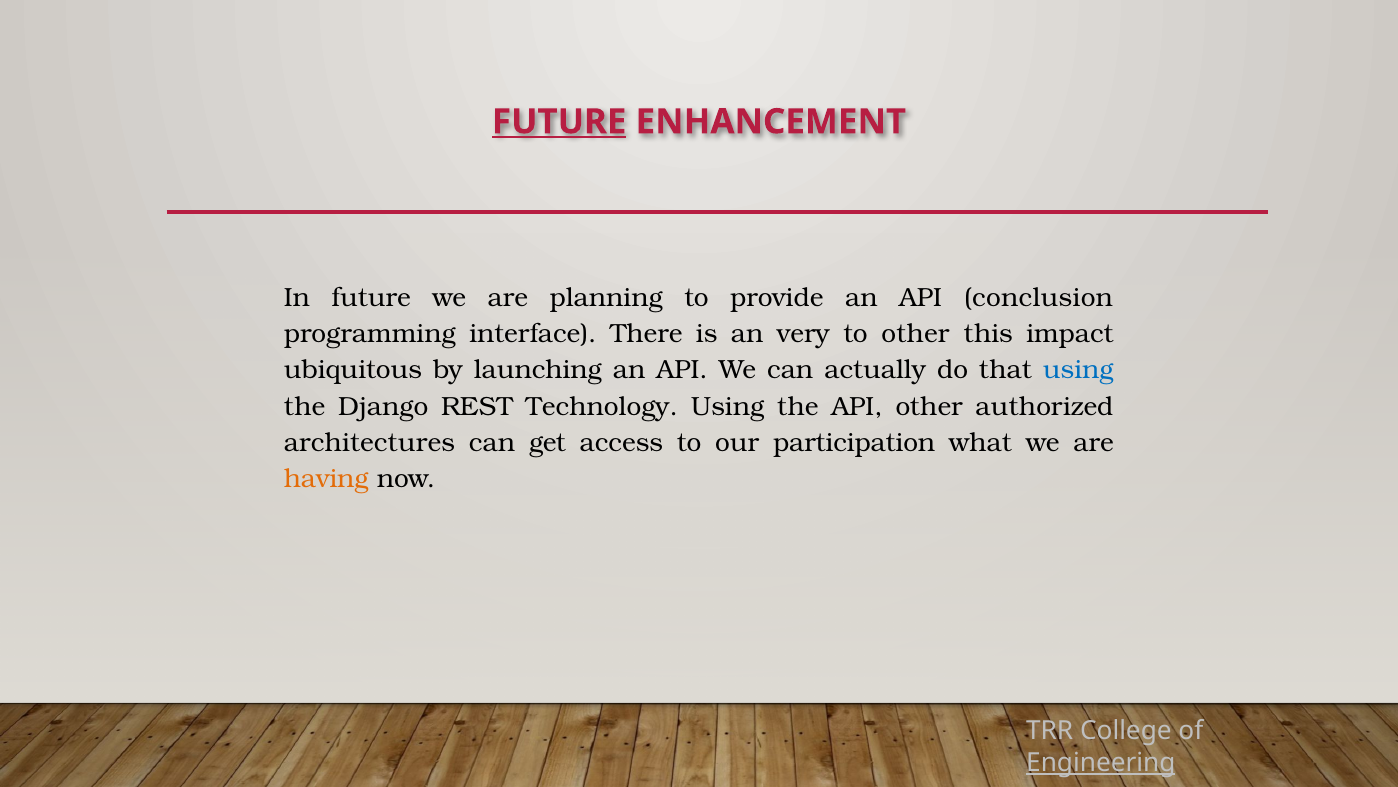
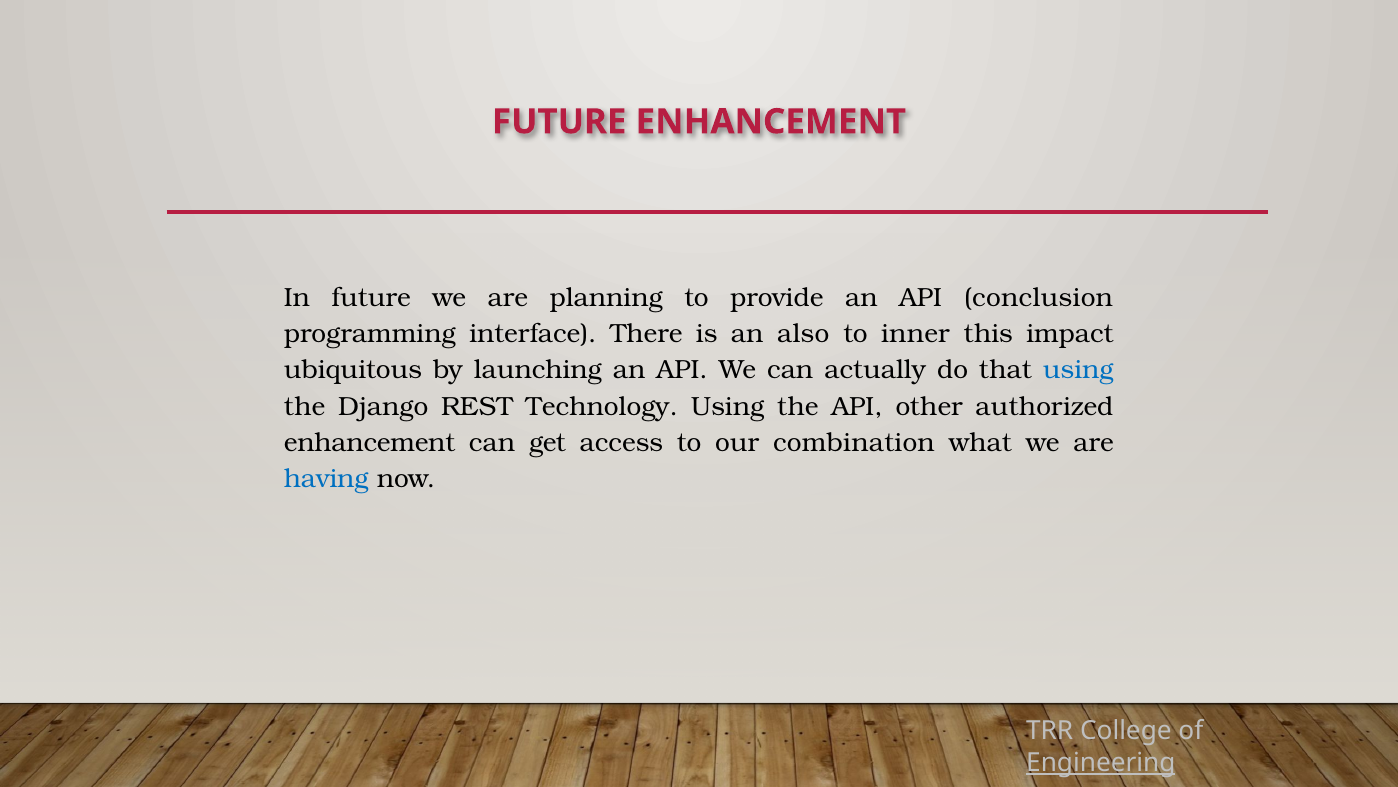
FUTURE underline: present -> none (559, 122)
very: very -> also (803, 334)
to other: other -> inner (915, 334)
architectures: architectures -> enhancement (370, 442)
participation: participation -> combination (854, 442)
having colour: orange -> blue (326, 478)
